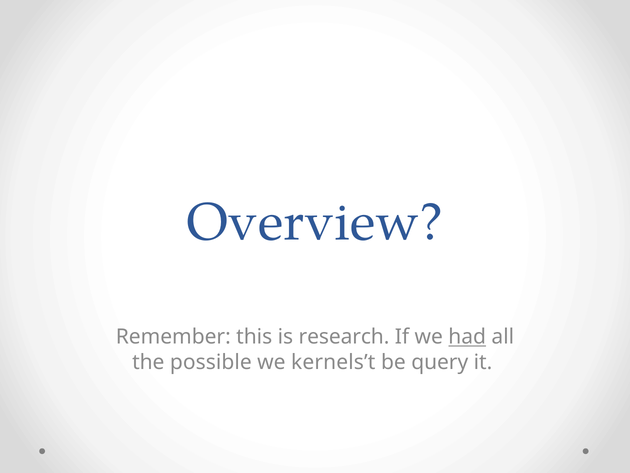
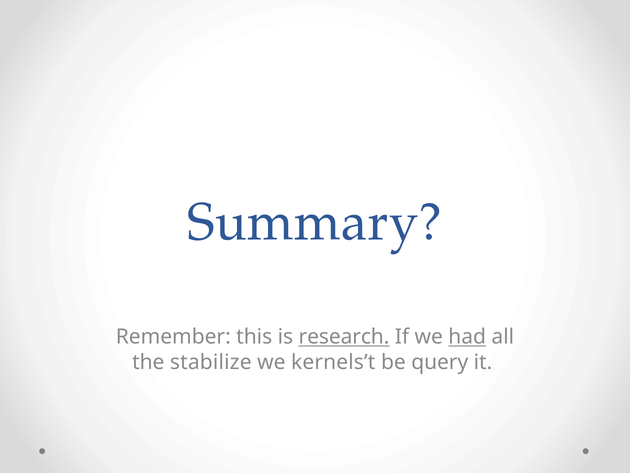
Overview: Overview -> Summary (315, 222)
research underline: none -> present (344, 336)
possible: possible -> stabilize (211, 362)
